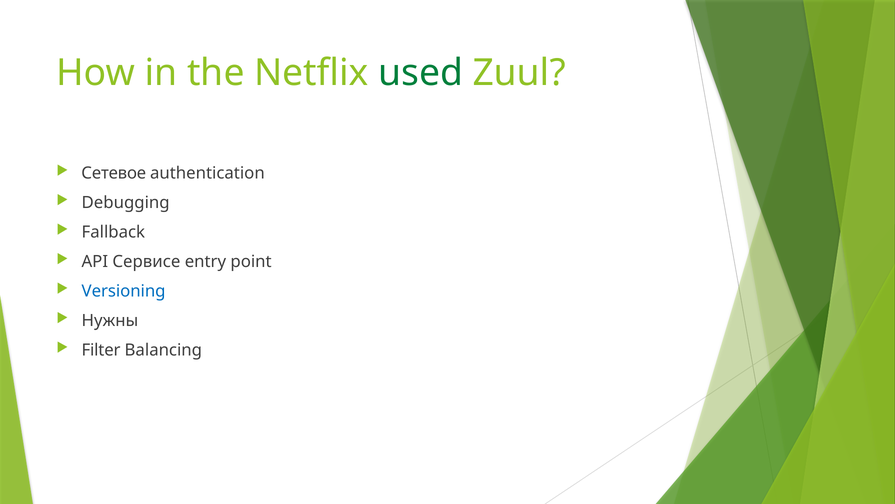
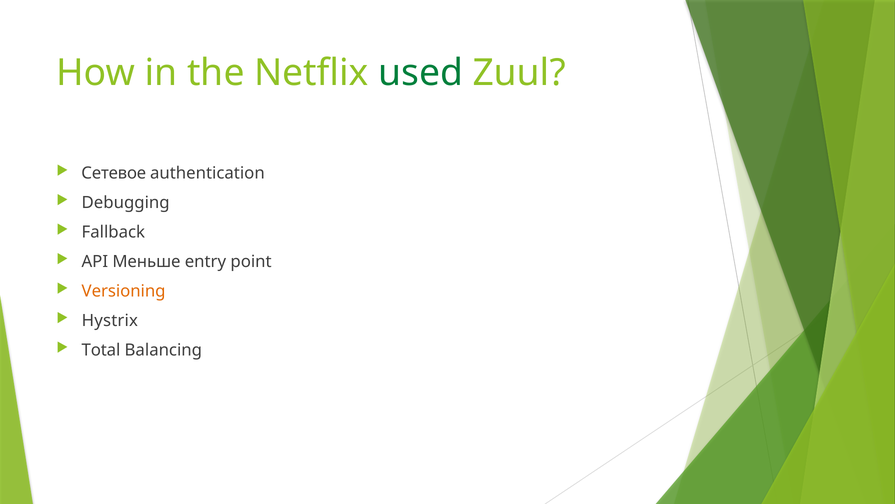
Сервисе: Сервисе -> Меньше (146, 262)
Versioning colour: blue -> orange (124, 291)
Нужны: Нужны -> Hystrix (110, 321)
Filter: Filter -> Total (101, 350)
